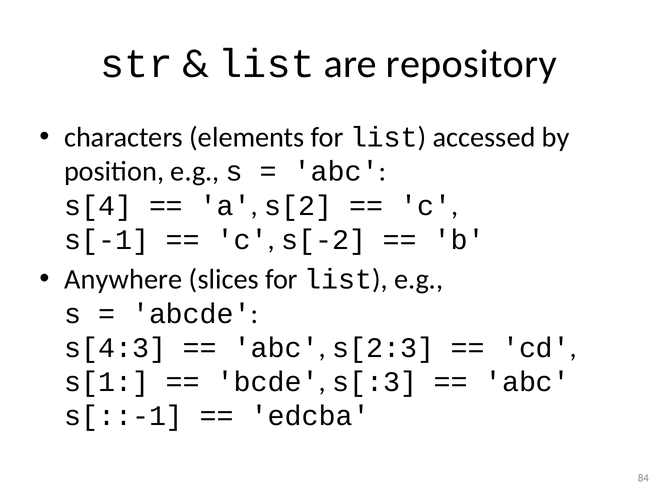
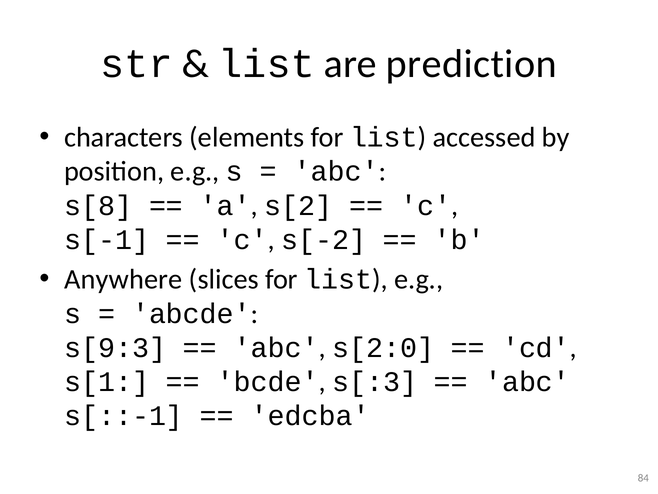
repository: repository -> prediction (471, 64)
s[4: s[4 -> s[8 (98, 205)
s[4:3: s[4:3 -> s[9:3 (115, 347)
s[2:3: s[2:3 -> s[2:0 (383, 347)
